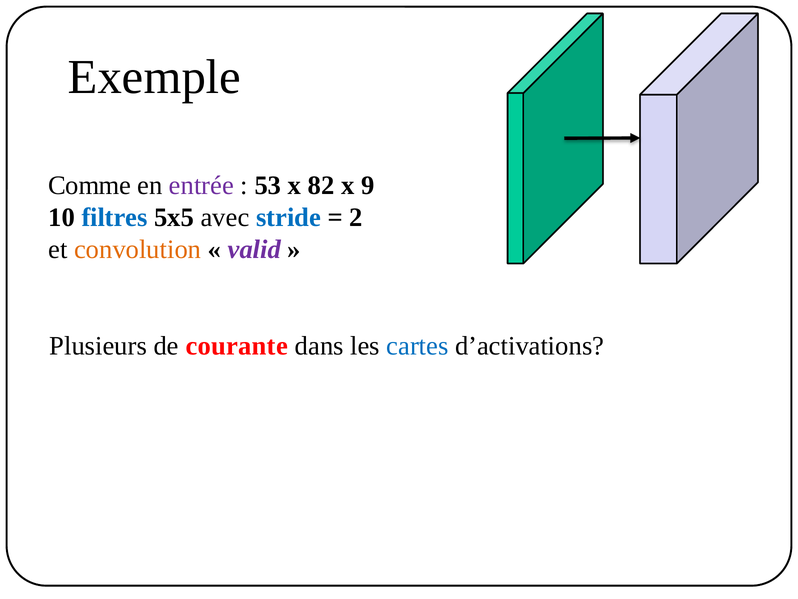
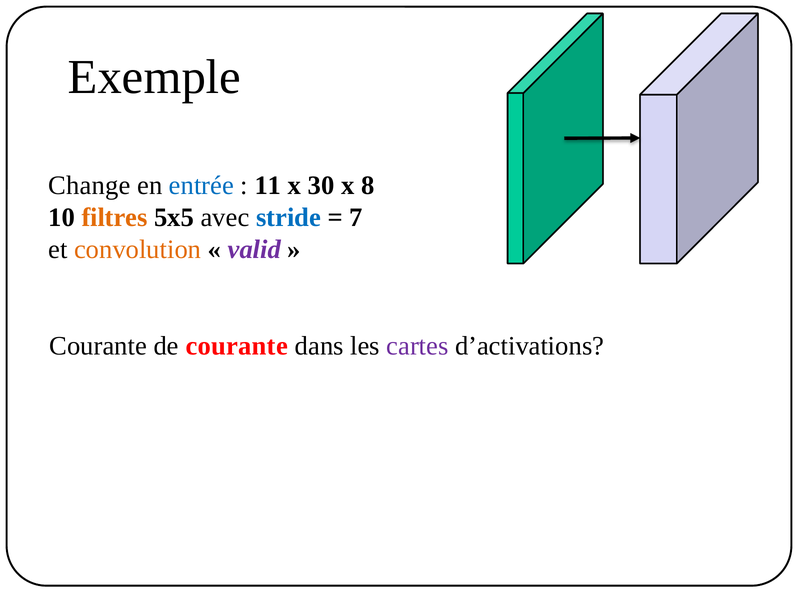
Comme: Comme -> Change (89, 185)
entrée colour: purple -> blue (201, 185)
53: 53 -> 11 (268, 185)
82: 82 -> 30 (321, 185)
9: 9 -> 8 (368, 185)
filtres colour: blue -> orange (115, 217)
2: 2 -> 7 (356, 217)
Plusieurs: Plusieurs -> Courante (98, 345)
cartes colour: blue -> purple (417, 345)
